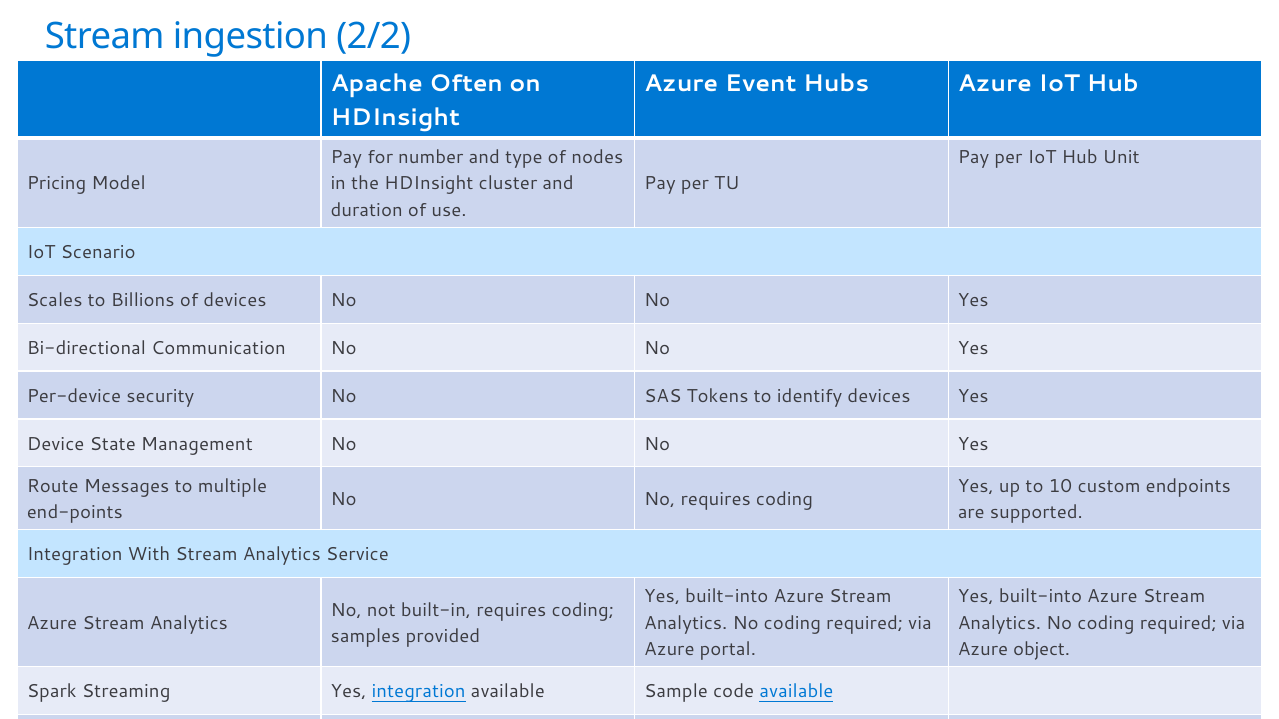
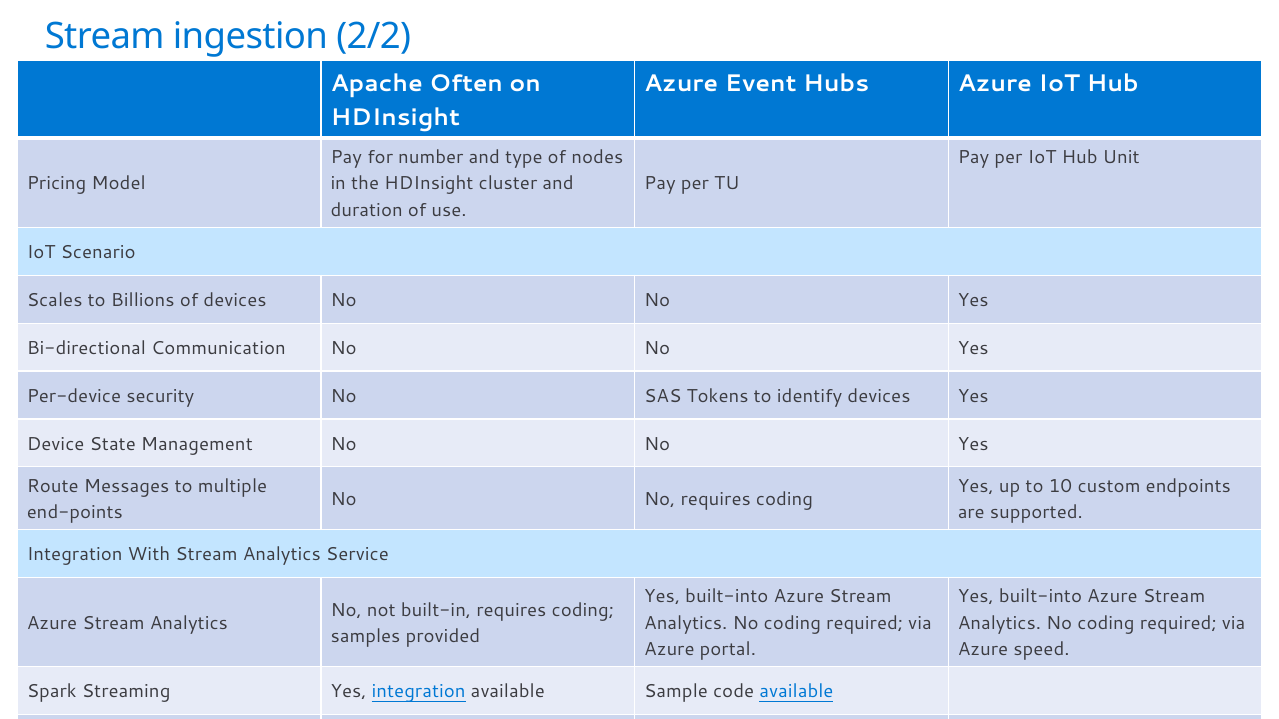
object: object -> speed (1041, 650)
